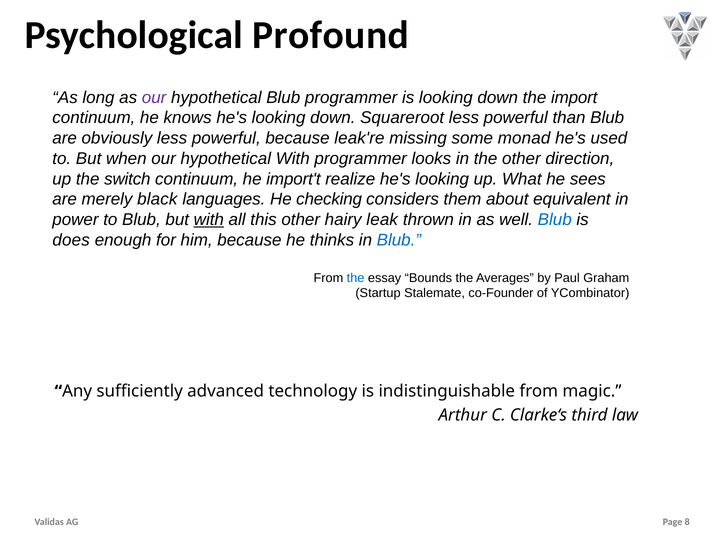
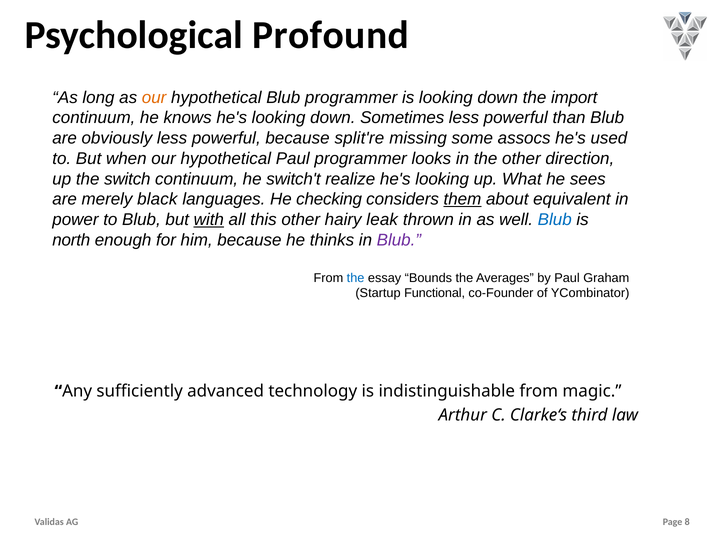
our colour: purple -> orange (154, 97)
Squareroot: Squareroot -> Sometimes (402, 118)
leak're: leak're -> split're (359, 138)
monad: monad -> assocs (524, 138)
hypothetical With: With -> Paul (293, 159)
import't: import't -> switch't (293, 179)
them underline: none -> present (462, 199)
does: does -> north (71, 240)
Blub colour: blue -> purple (399, 240)
Stalemate: Stalemate -> Functional (435, 293)
